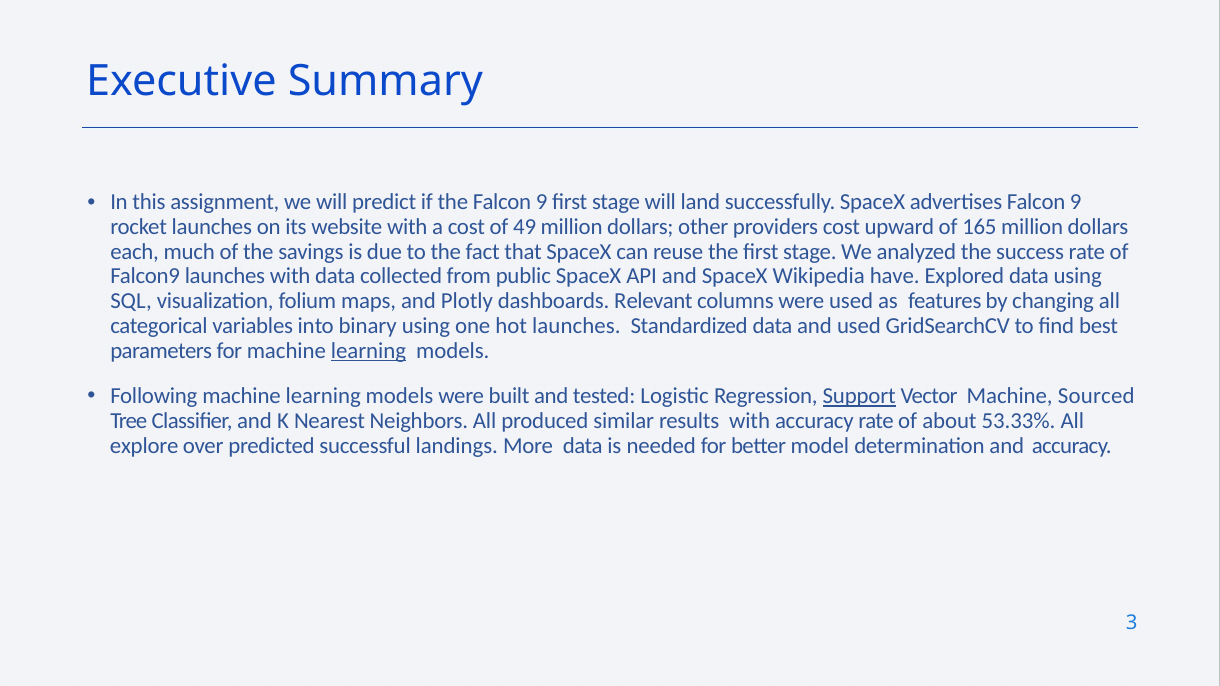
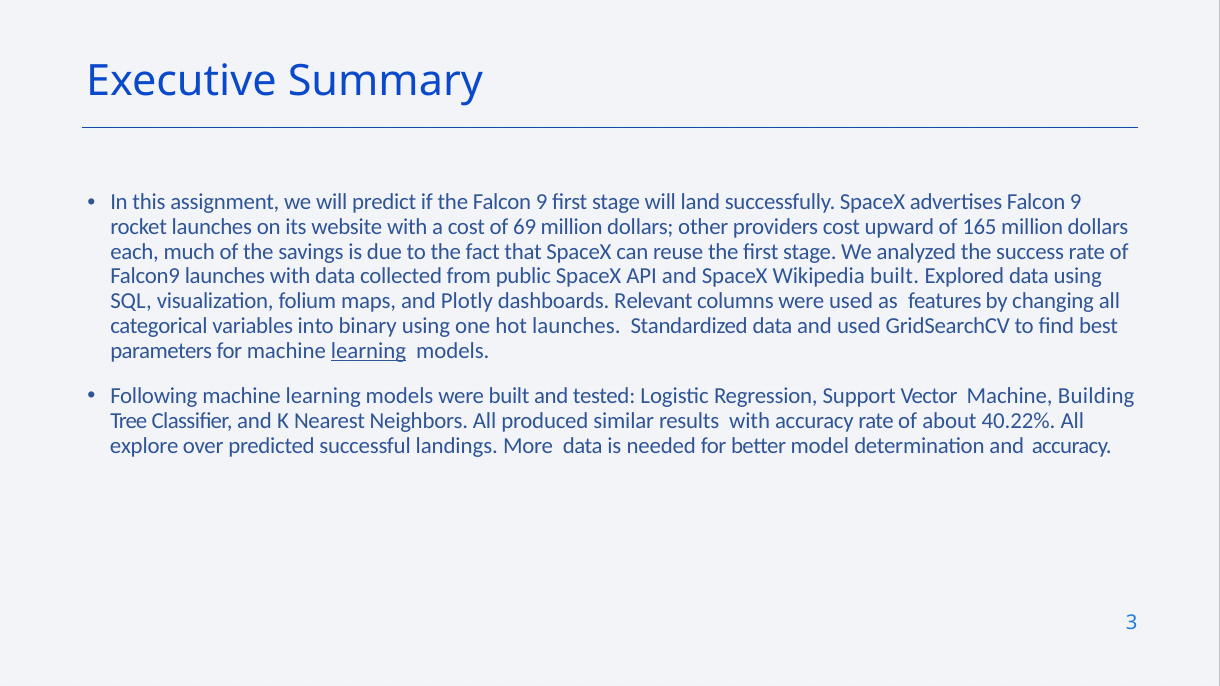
49: 49 -> 69 (525, 227)
Wikipedia have: have -> built (895, 277)
Support underline: present -> none (859, 396)
Sourced: Sourced -> Building (1096, 396)
53.33%: 53.33% -> 40.22% (1019, 421)
